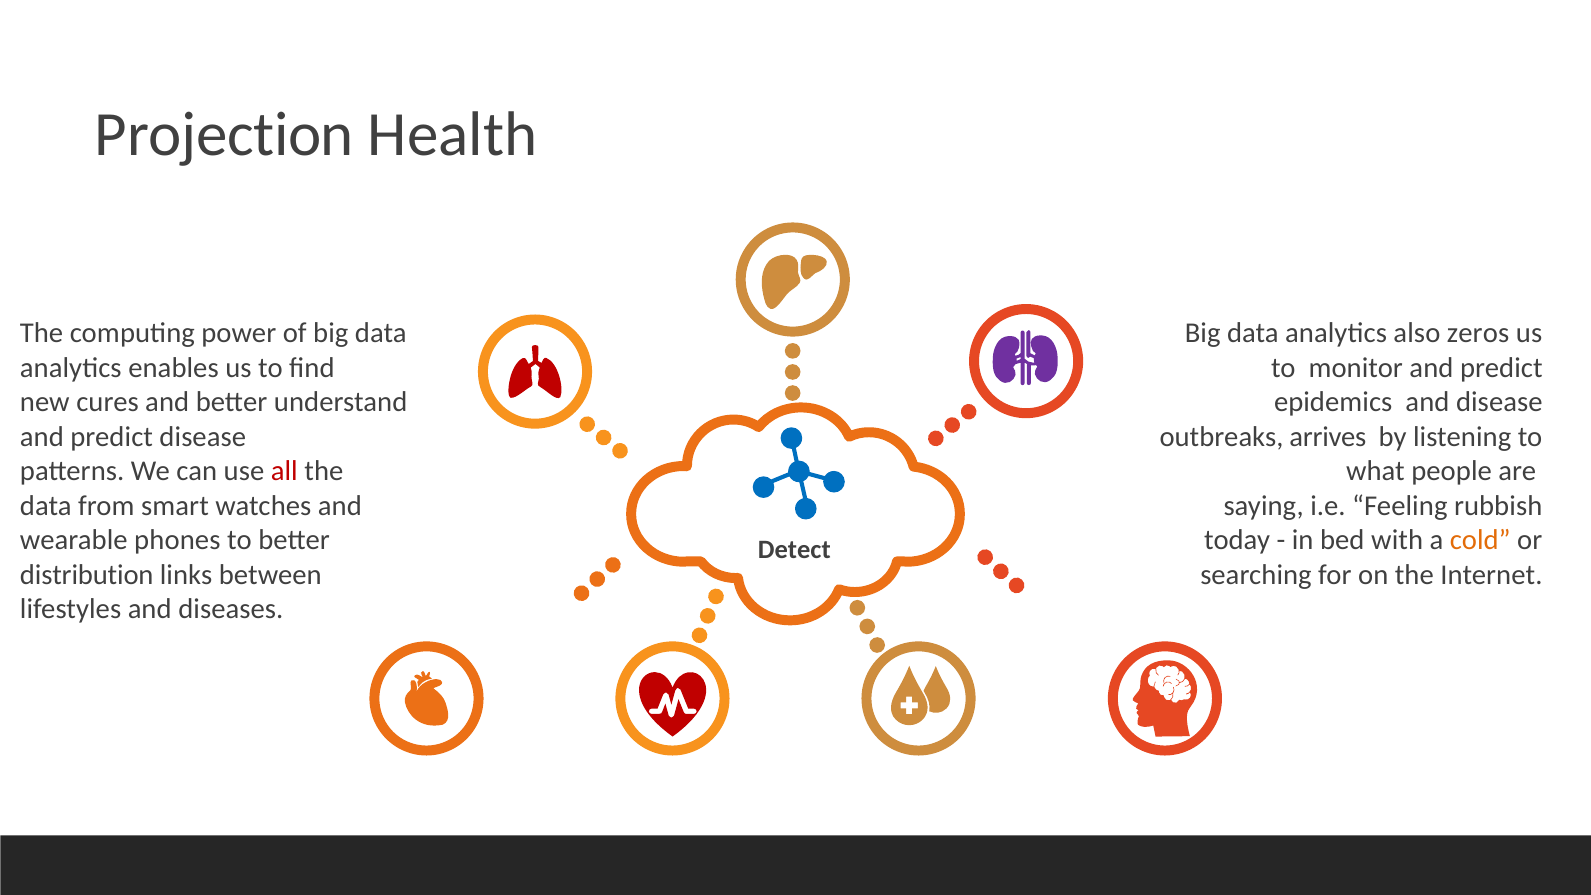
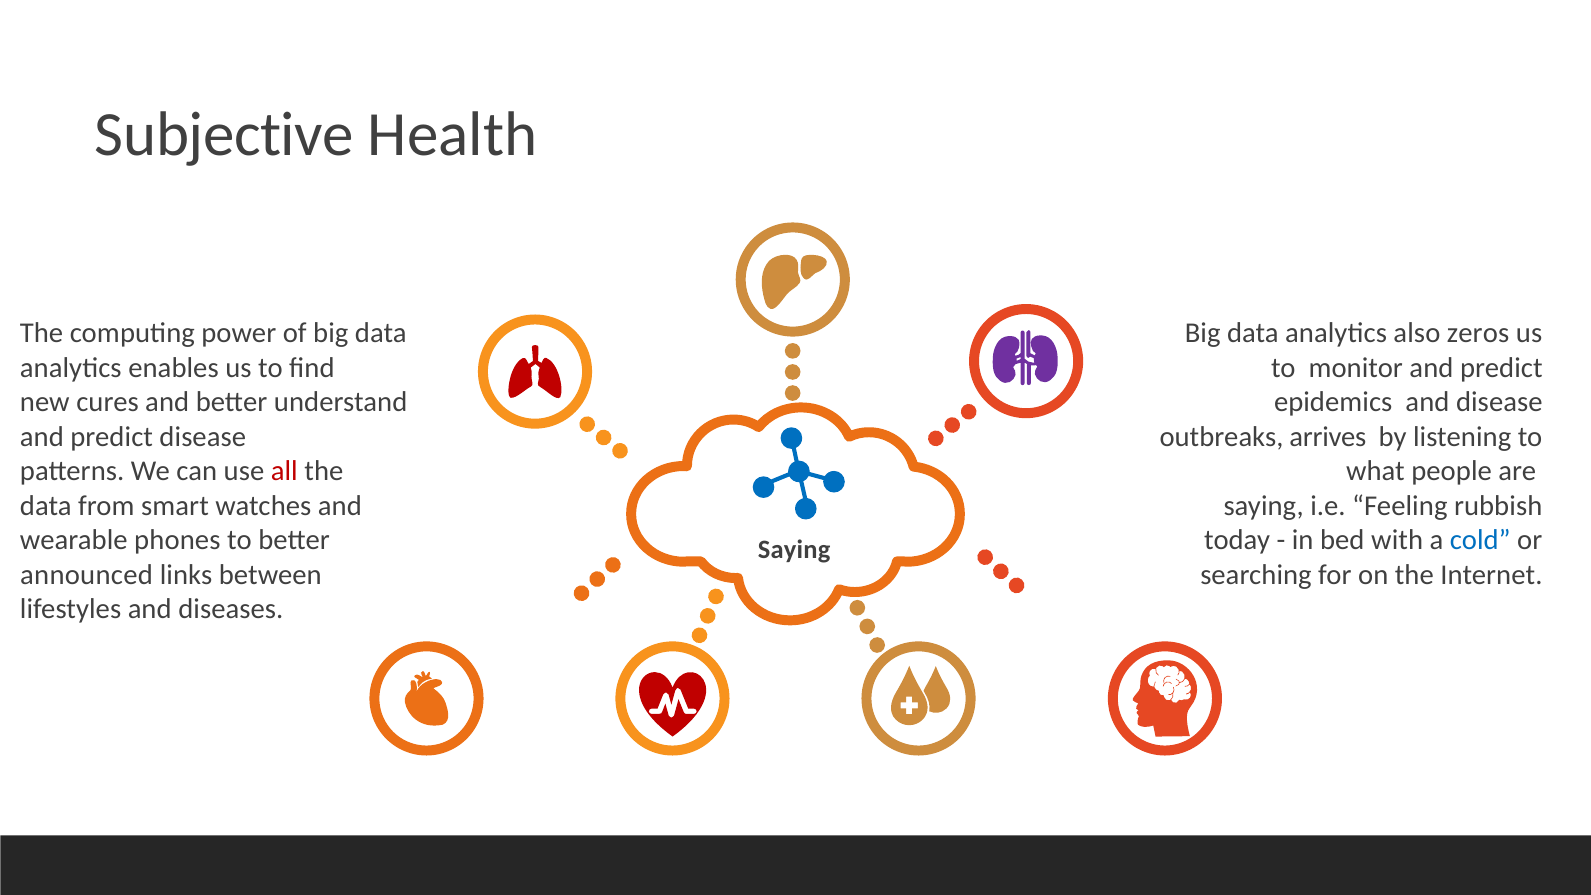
Projection: Projection -> Subjective (225, 135)
cold colour: orange -> blue (1480, 540)
Detect: Detect -> Saying (794, 550)
distribution: distribution -> announced (87, 575)
